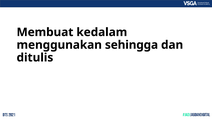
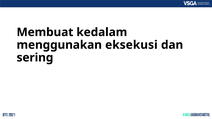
sehingga: sehingga -> eksekusi (131, 45)
ditulis: ditulis -> sering (35, 58)
